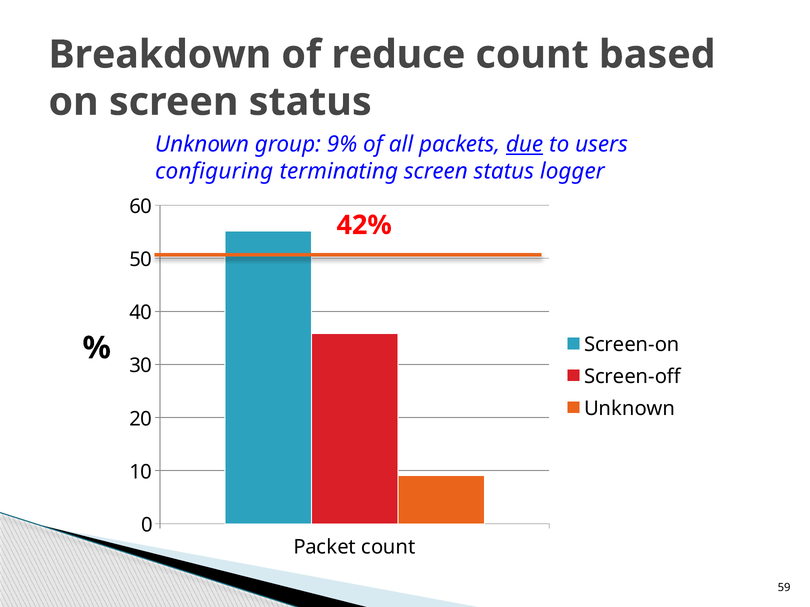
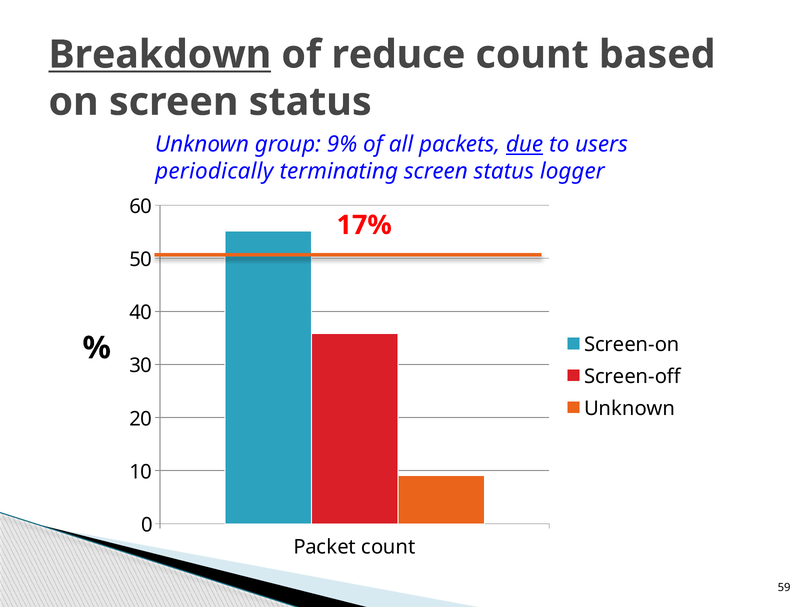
Breakdown underline: none -> present (160, 55)
configuring: configuring -> periodically (214, 172)
42%: 42% -> 17% (364, 225)
